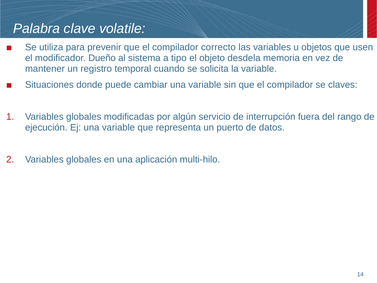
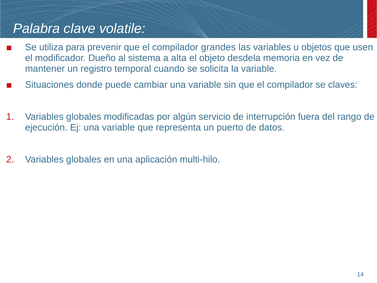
correcto: correcto -> grandes (218, 47)
tipo: tipo -> alta (179, 58)
